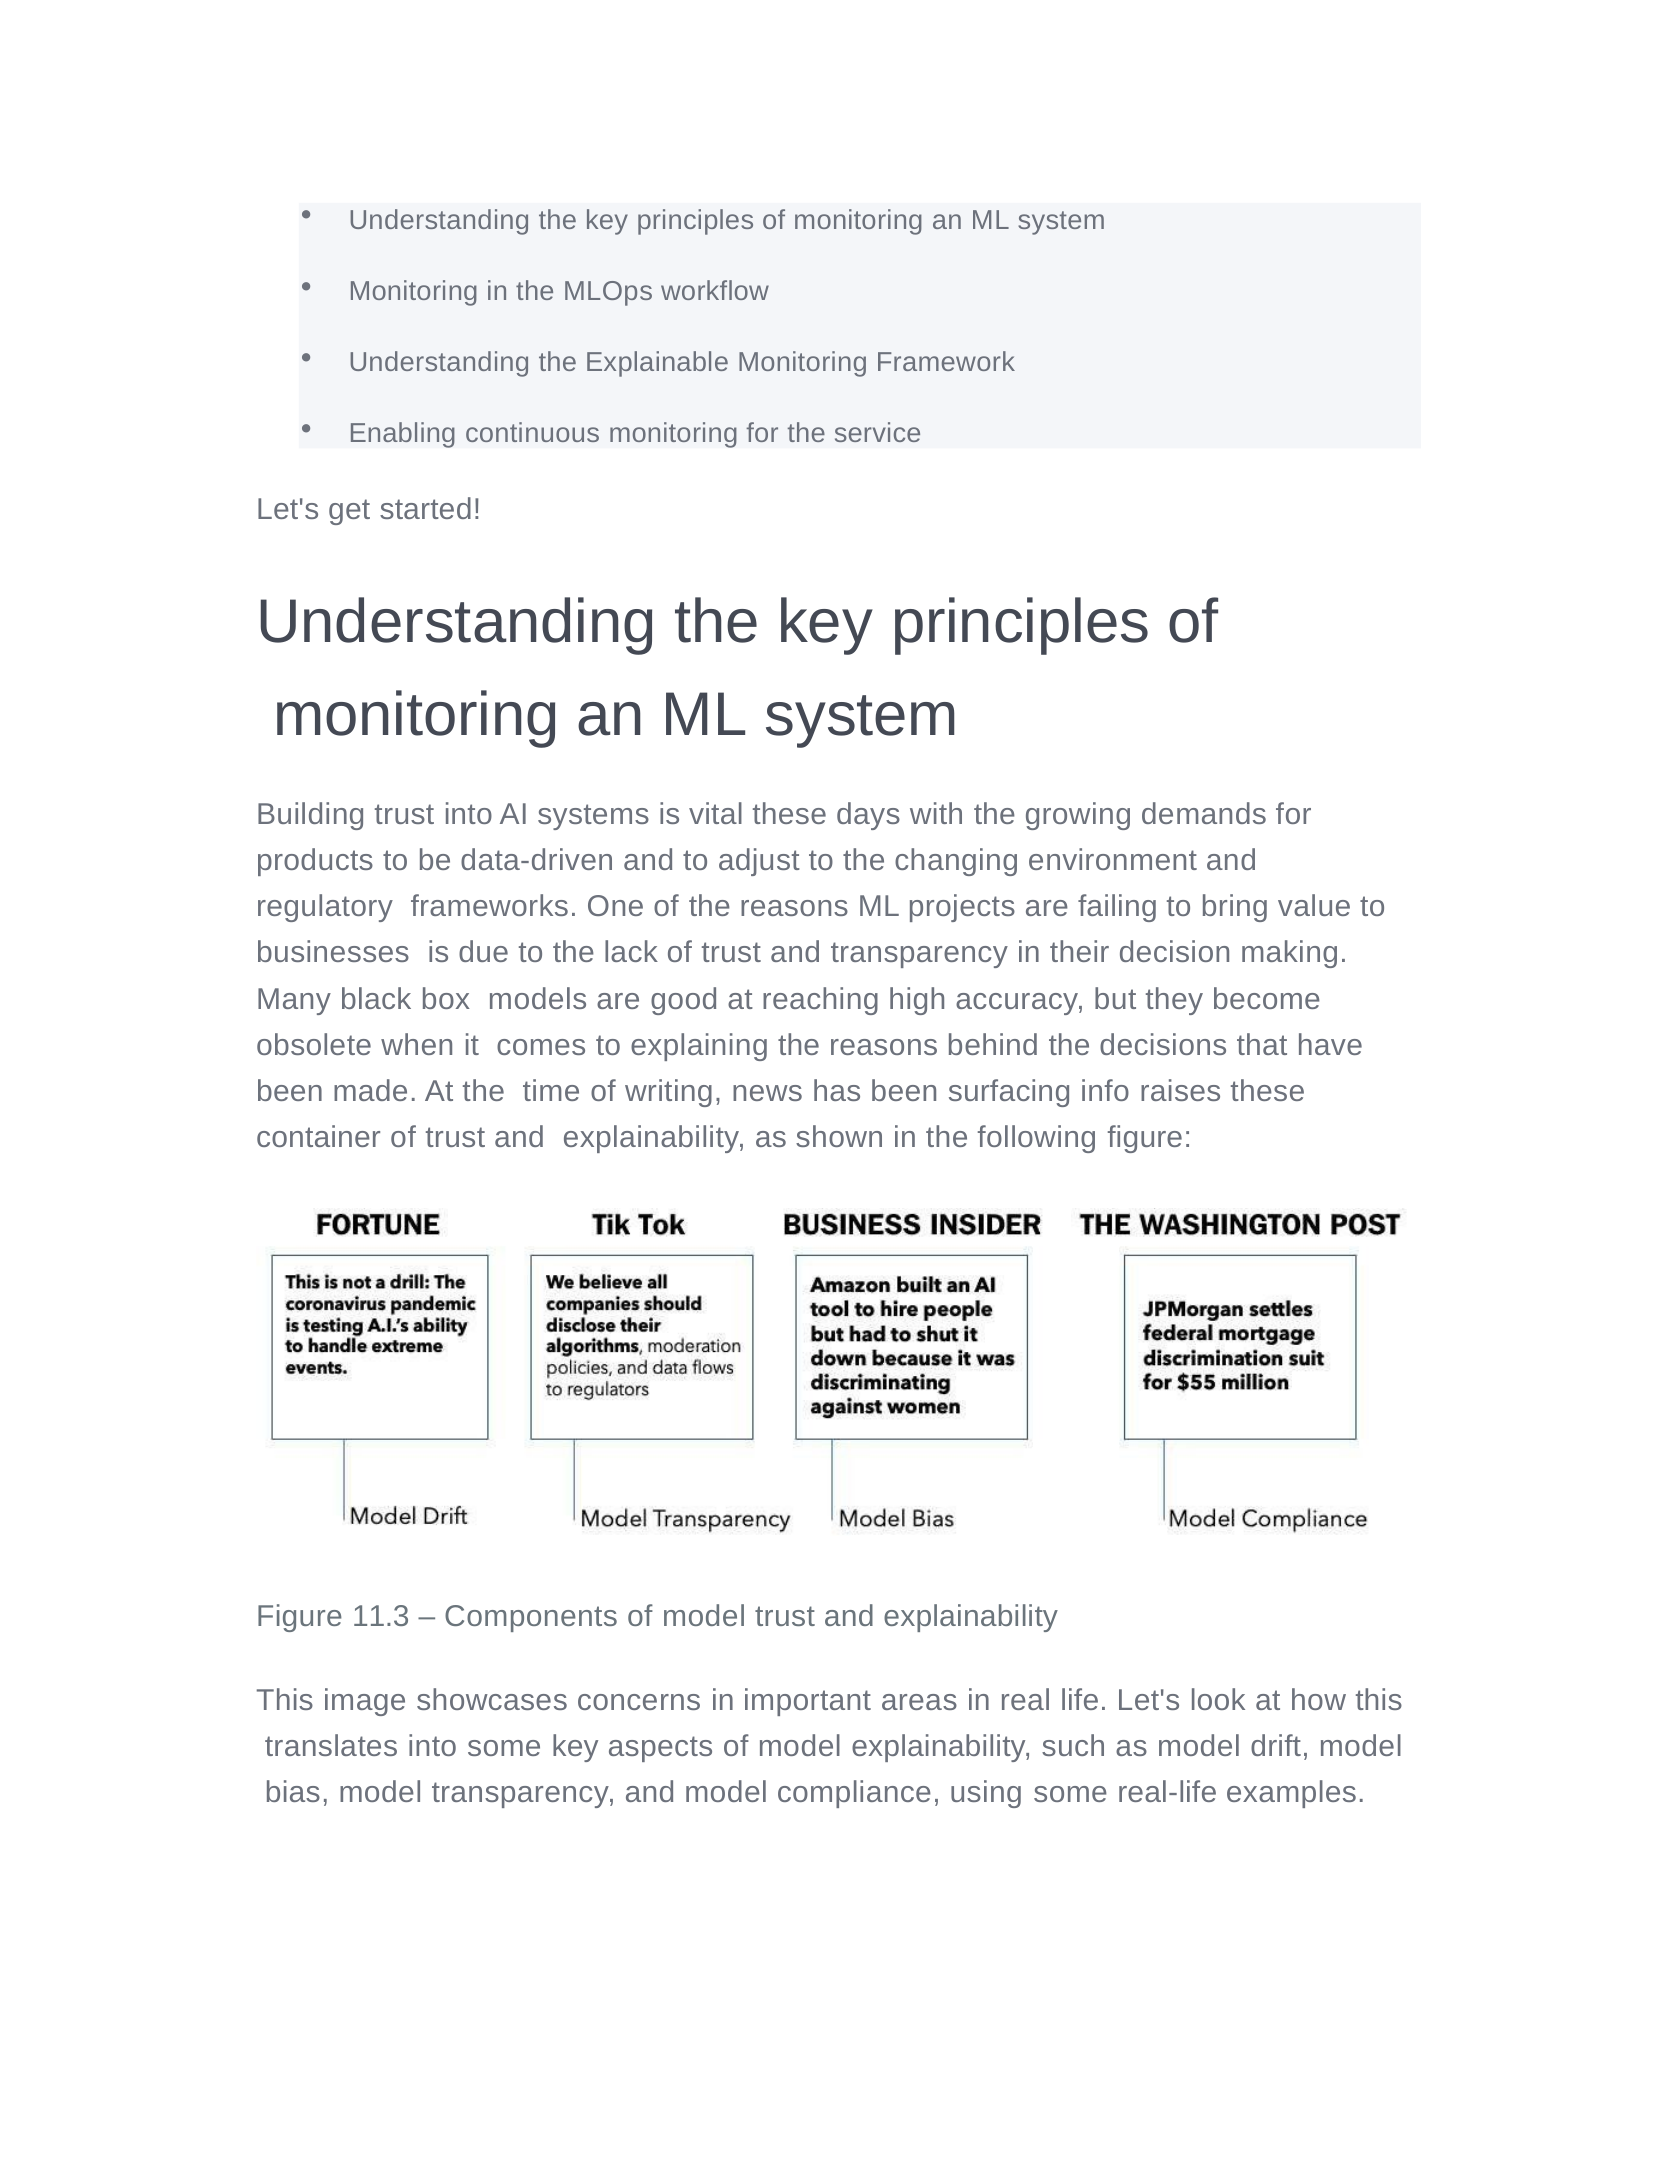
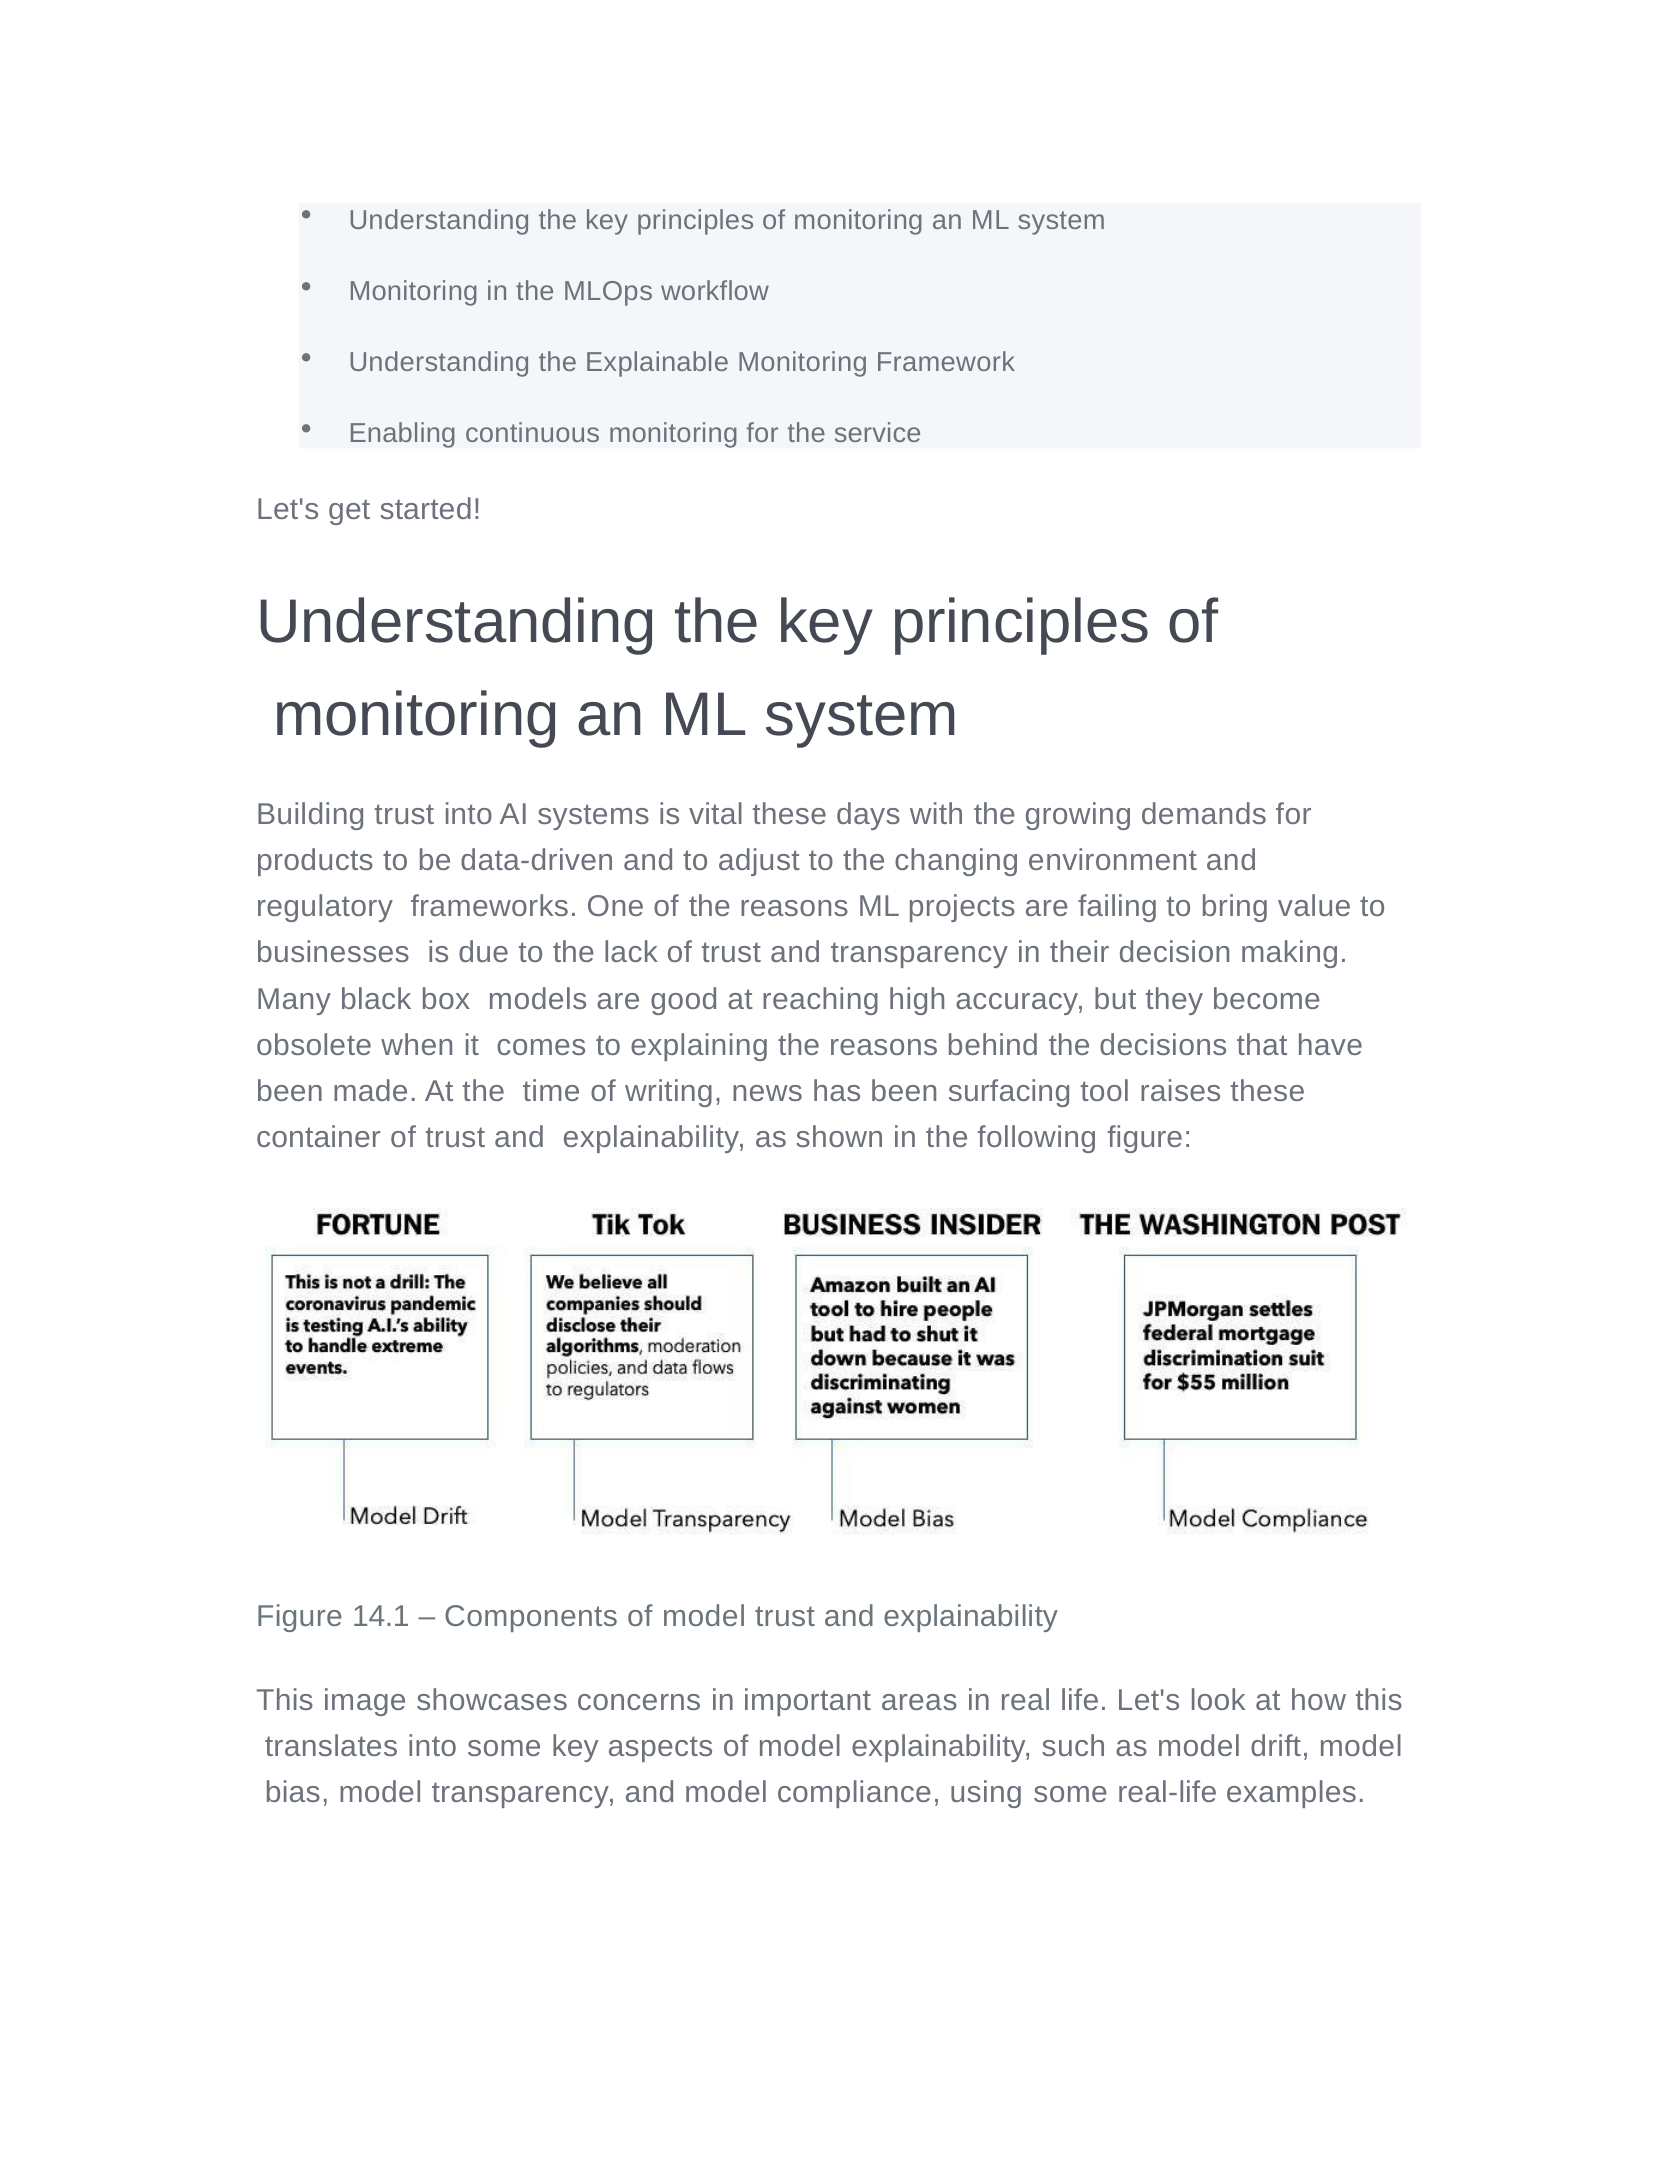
info: info -> tool (1105, 1092)
11.3: 11.3 -> 14.1 (381, 1617)
